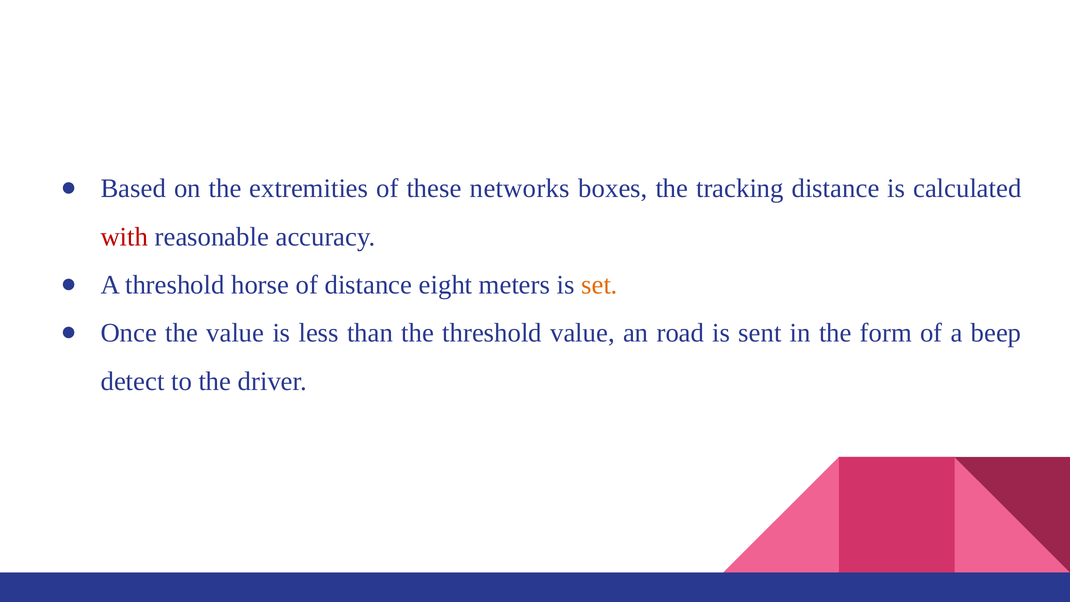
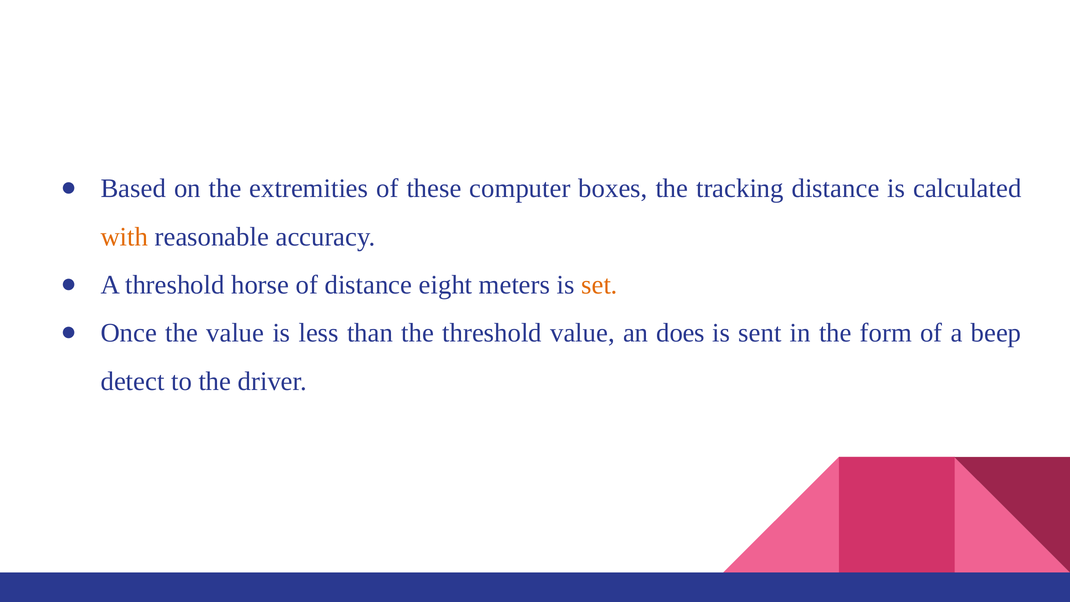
networks: networks -> computer (520, 189)
with colour: red -> orange (124, 237)
road: road -> does (681, 333)
